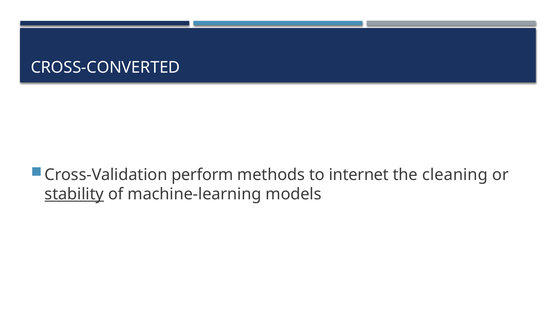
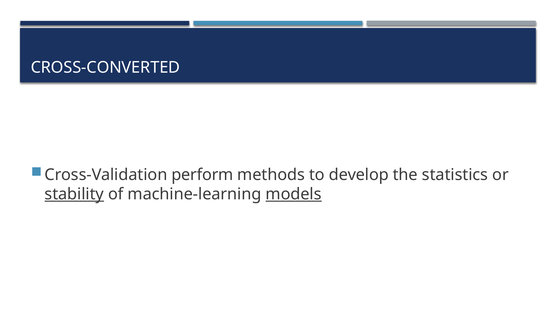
internet: internet -> develop (359, 175)
cleaning: cleaning -> statistics (455, 175)
models underline: none -> present (294, 194)
